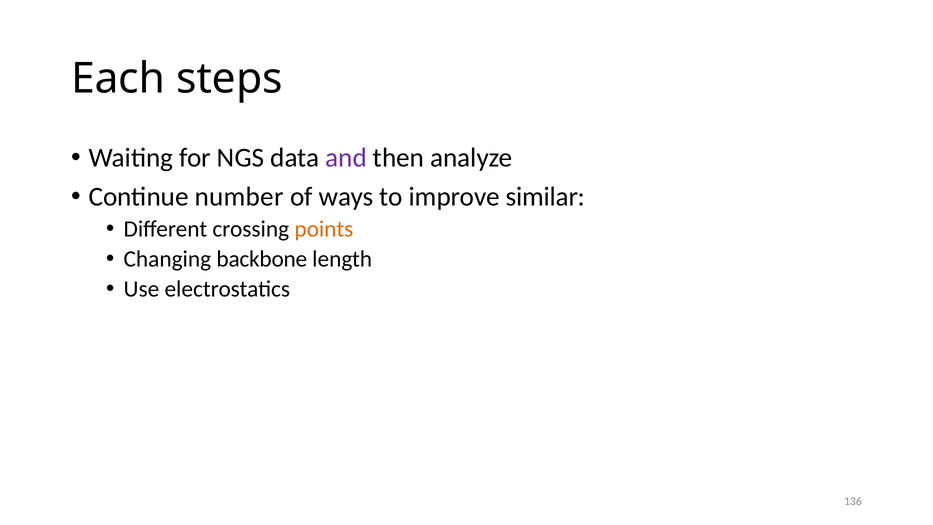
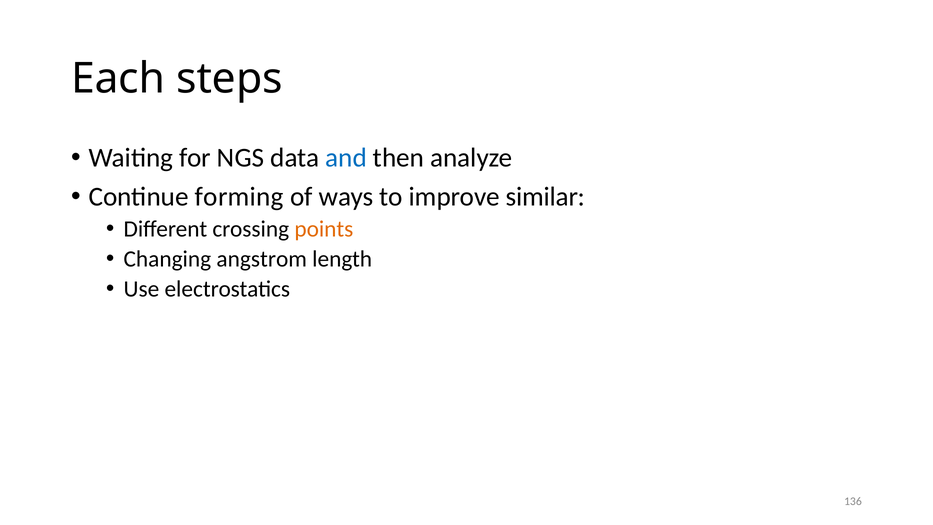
and colour: purple -> blue (346, 158)
number: number -> forming (239, 197)
backbone: backbone -> angstrom (262, 259)
